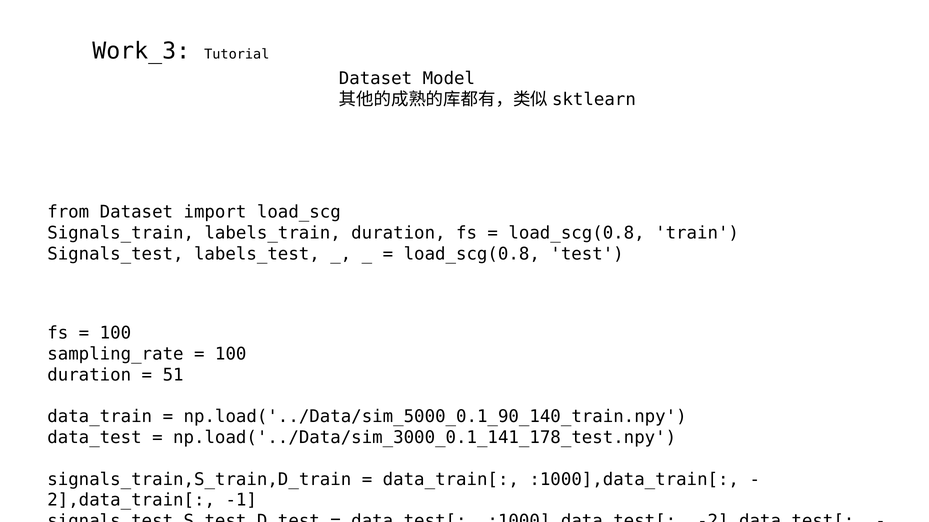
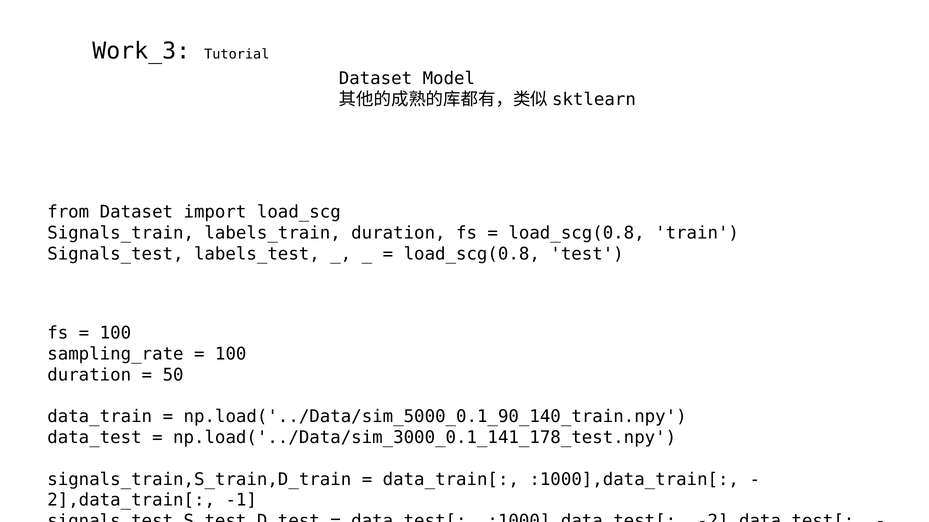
51: 51 -> 50 (173, 375)
